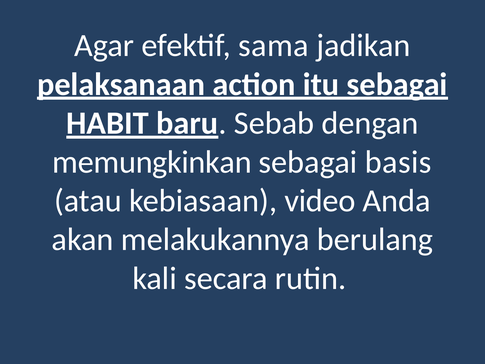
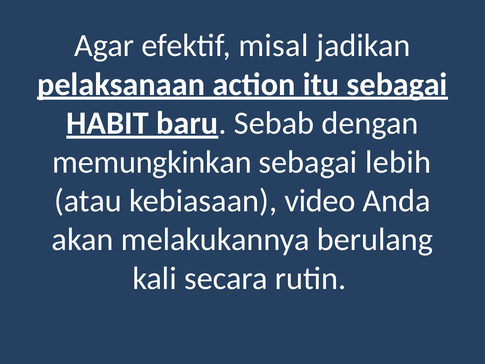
sama: sama -> misal (273, 45)
basis: basis -> lebih (398, 162)
